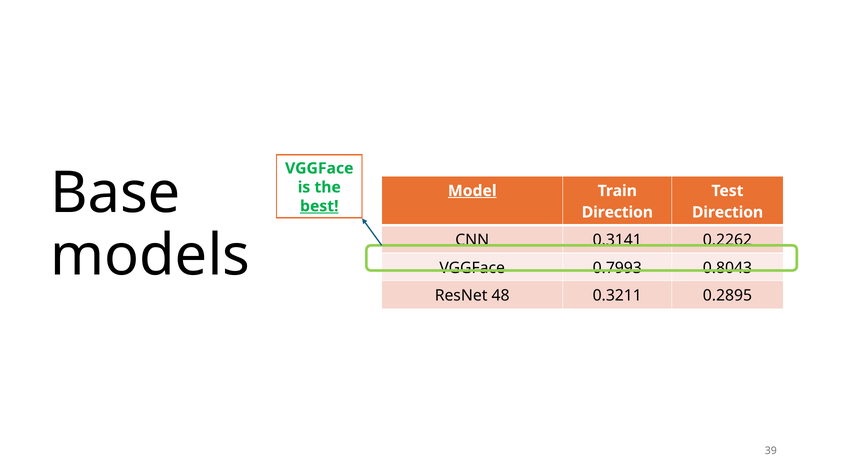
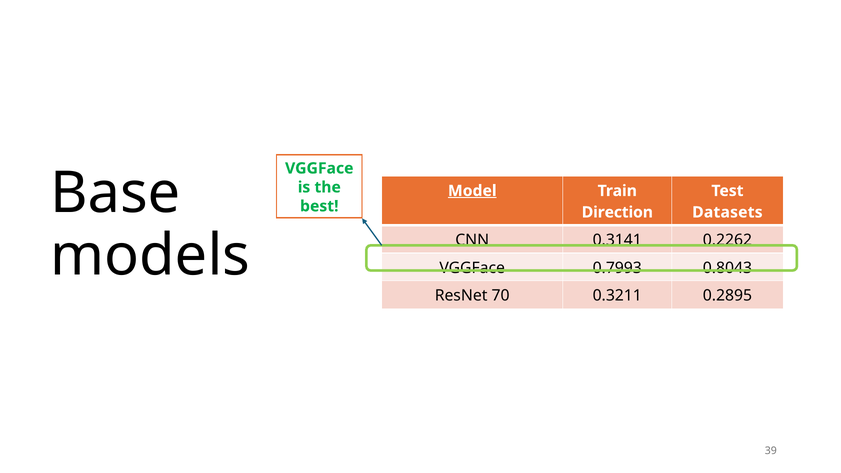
best underline: present -> none (319, 206)
Direction: Direction -> Datasets (727, 212)
48: 48 -> 70 (501, 296)
